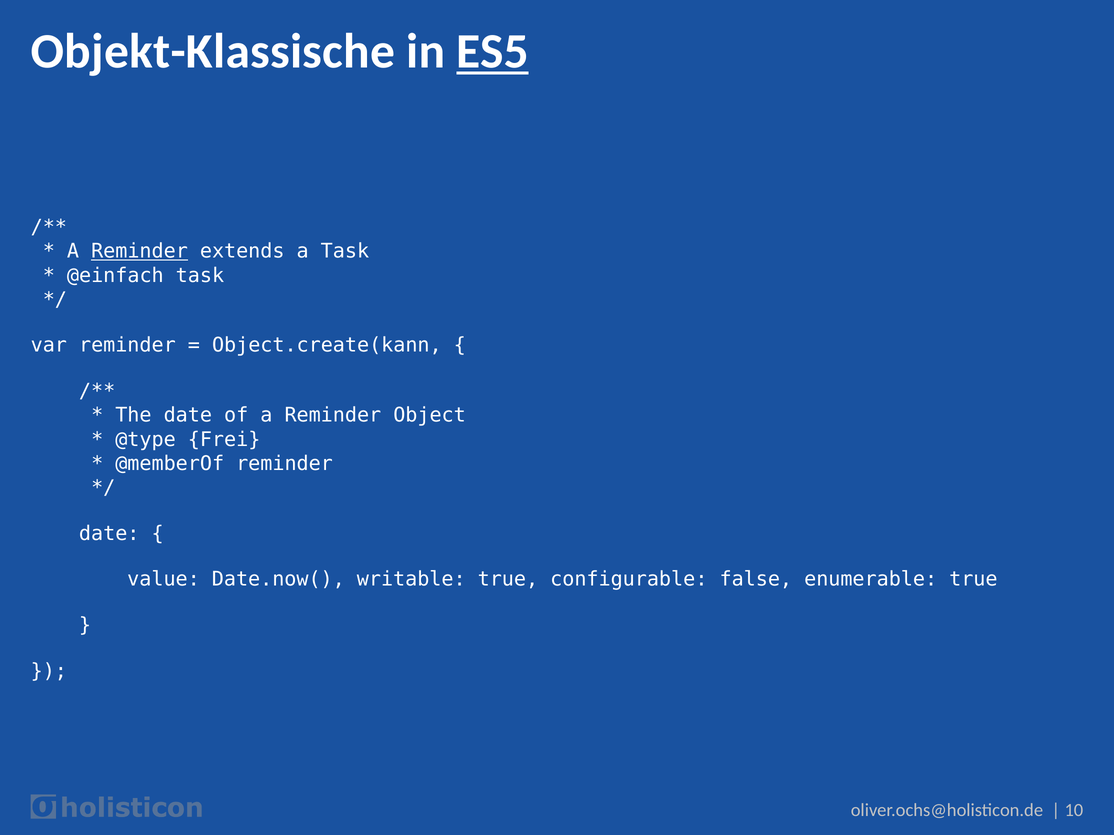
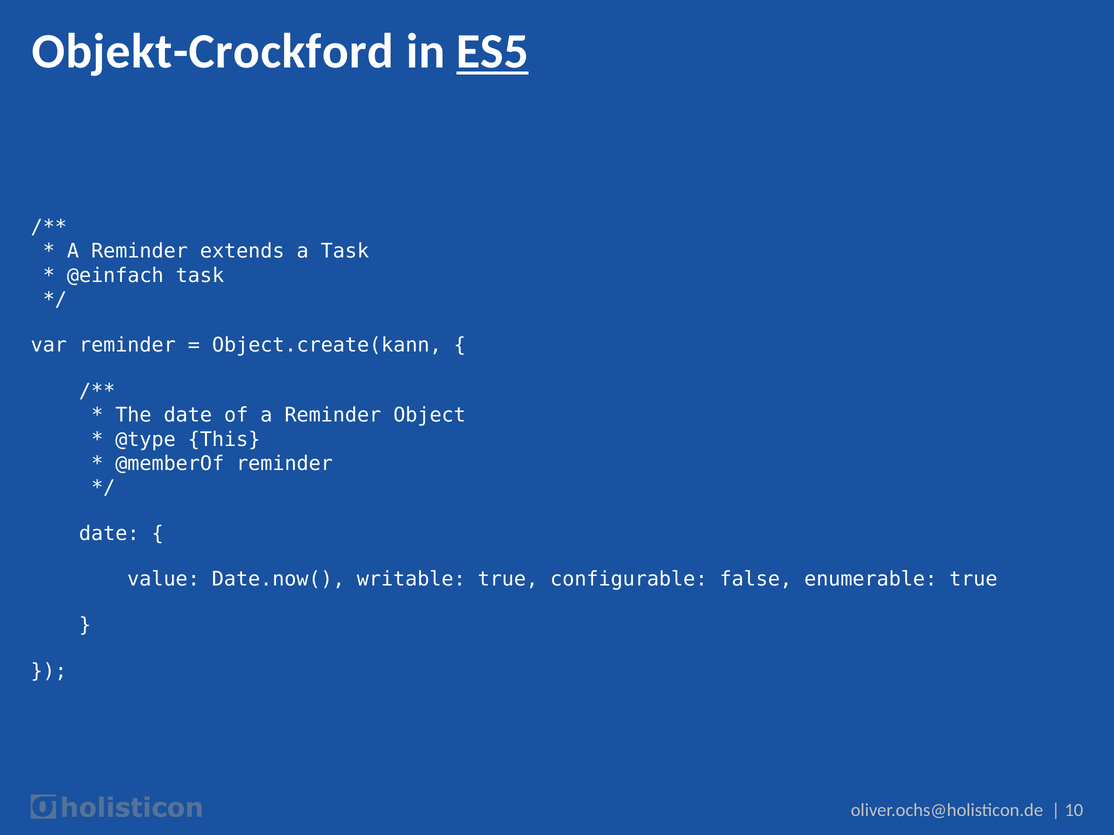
Objekt-Klassische: Objekt-Klassische -> Objekt-Crockford (213, 52)
Reminder underline: present -> none (140, 251)
Frei: Frei -> This (224, 440)
